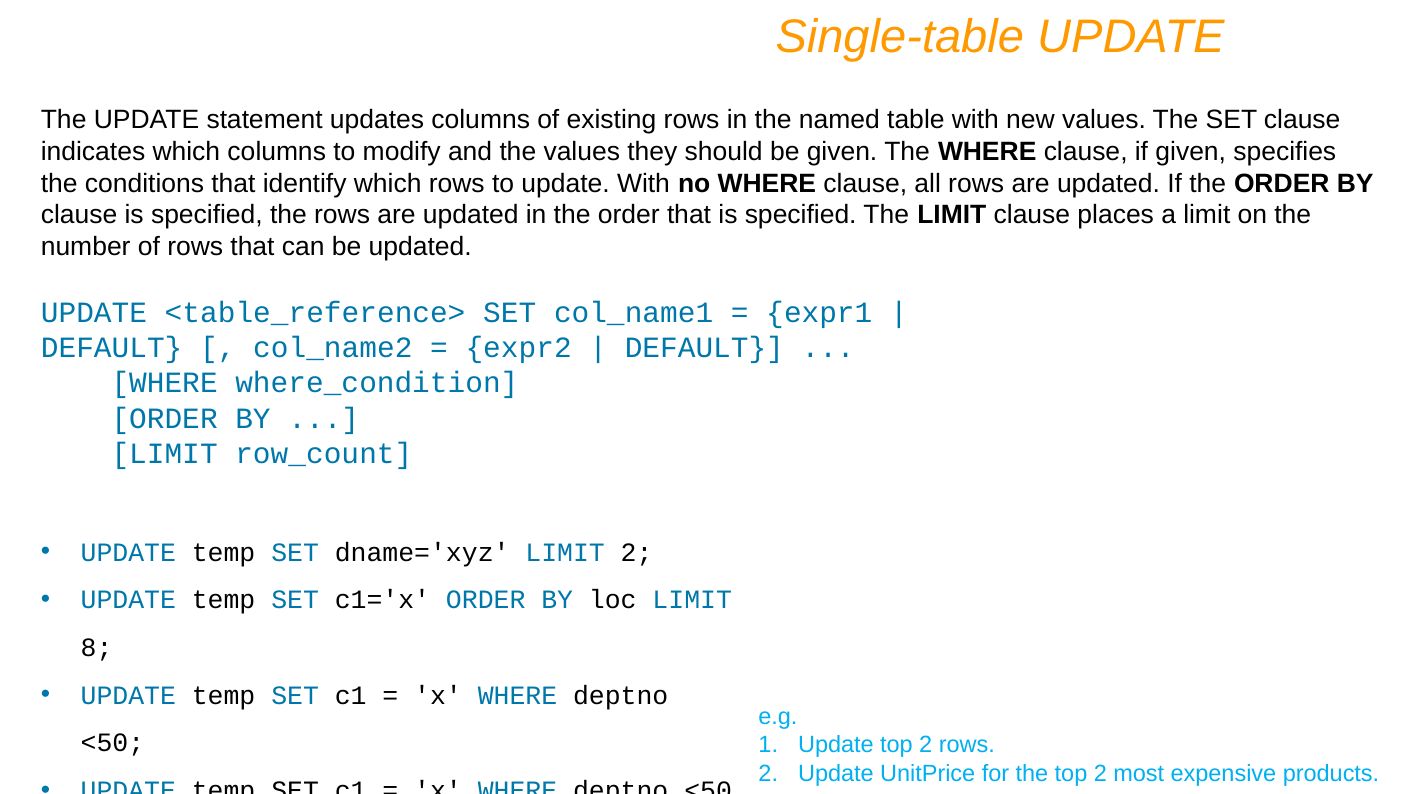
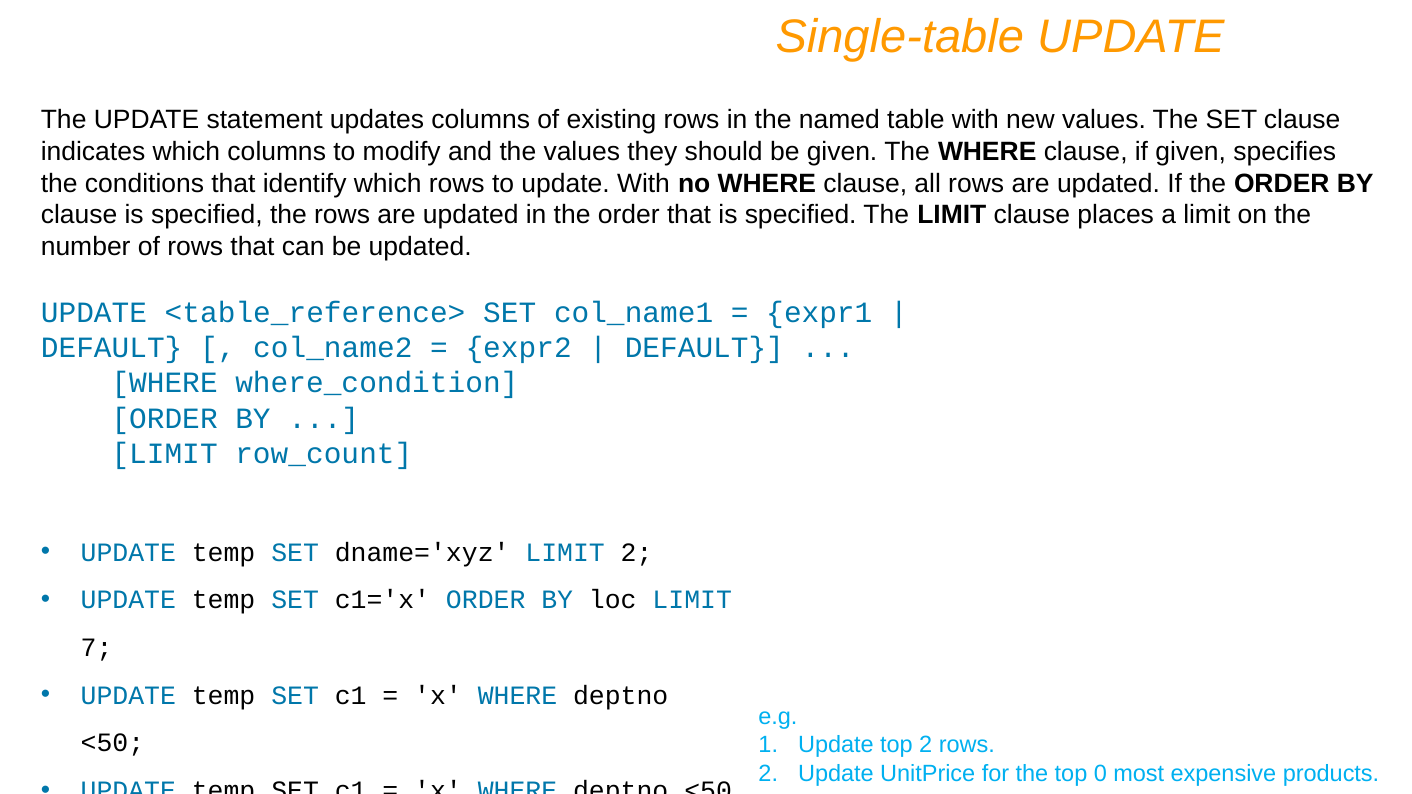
8: 8 -> 7 (97, 648)
the top 2: 2 -> 0 (1100, 774)
